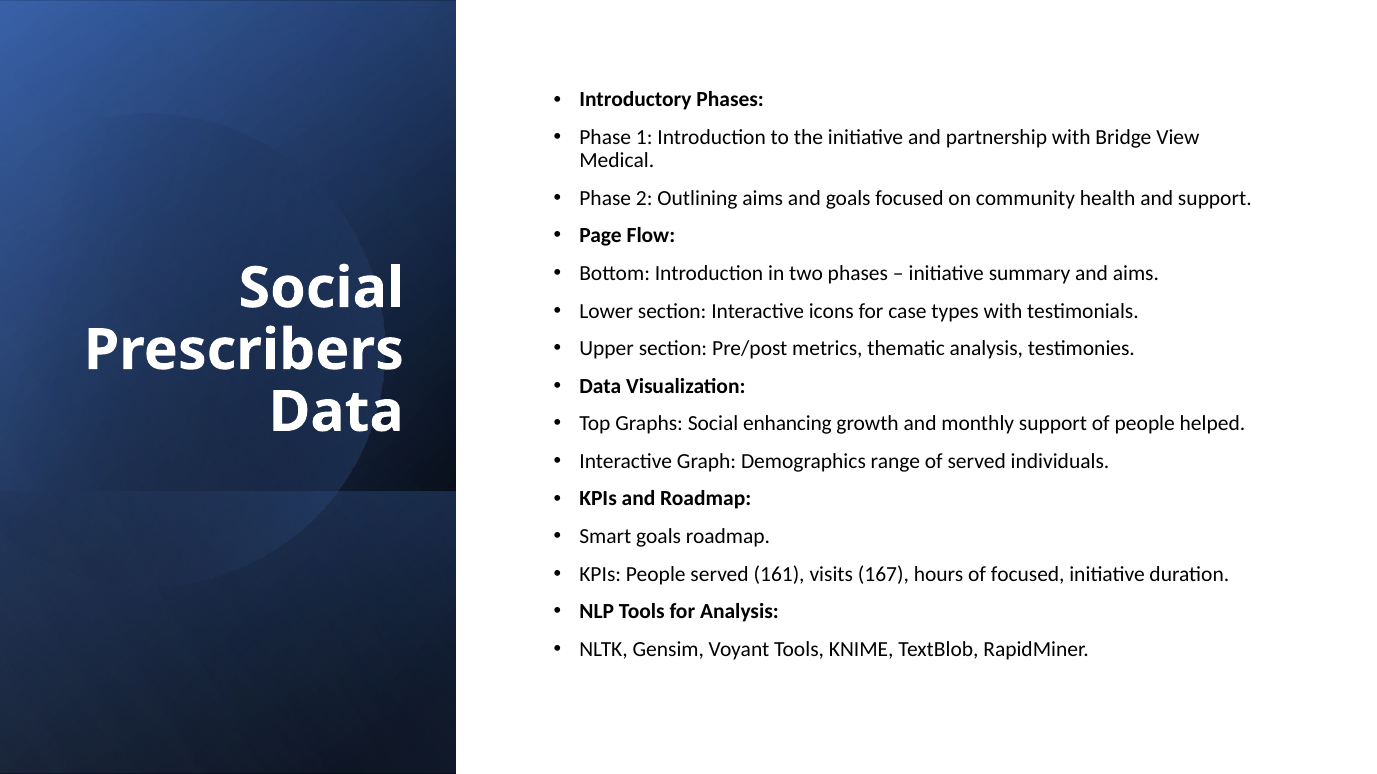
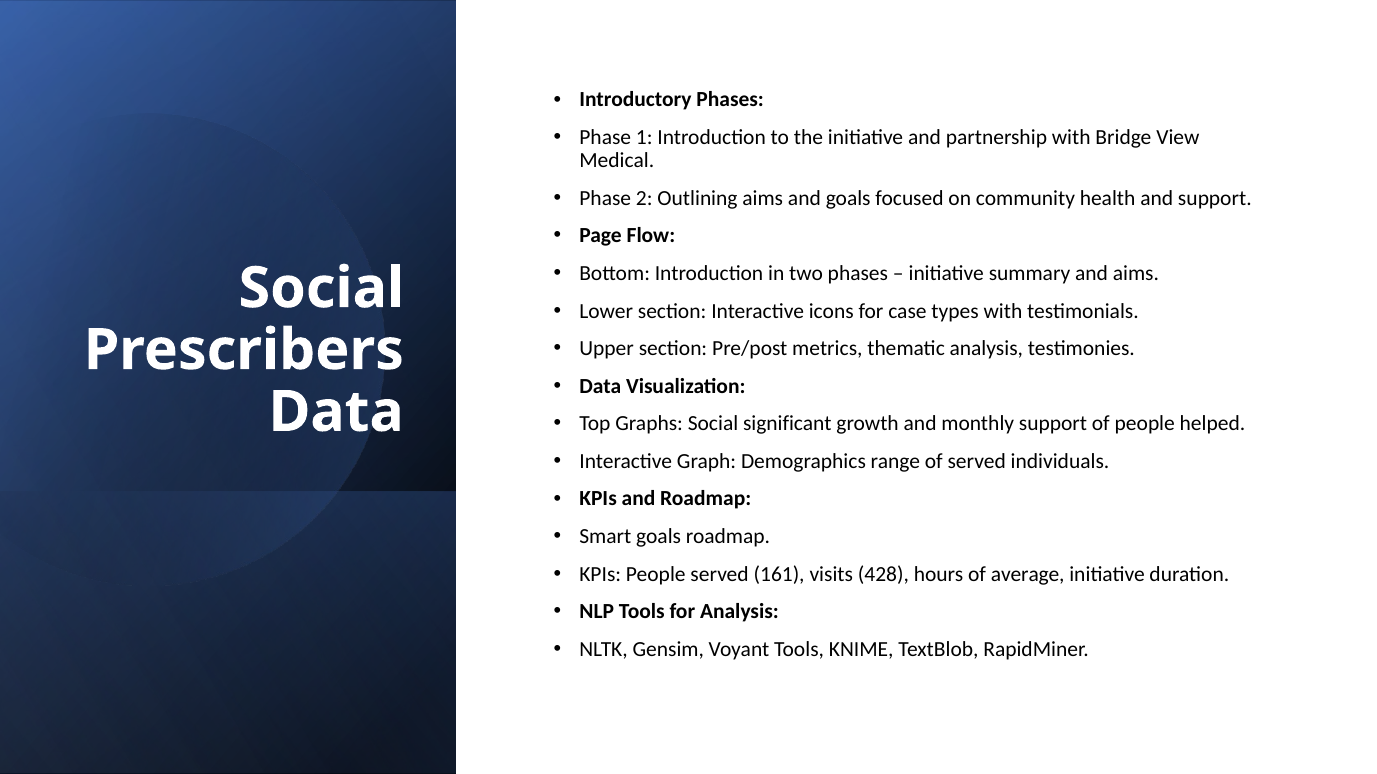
enhancing: enhancing -> significant (787, 424)
167: 167 -> 428 (883, 574)
of focused: focused -> average (1028, 574)
